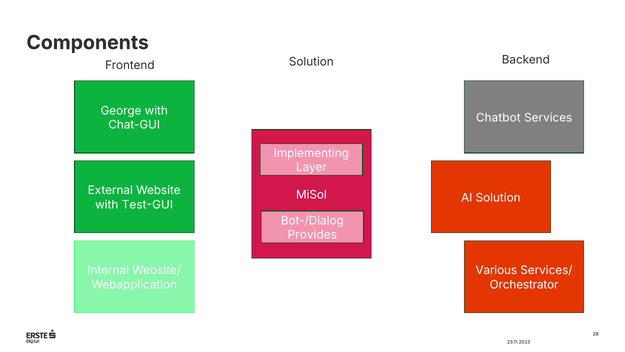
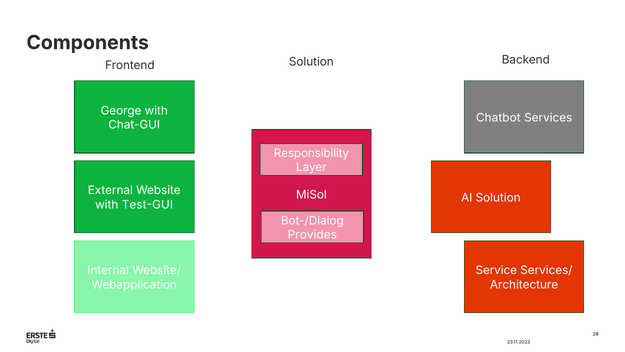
Implementing: Implementing -> Responsibility (311, 153)
Various: Various -> Service (496, 270)
Orchestrator: Orchestrator -> Architecture (524, 284)
